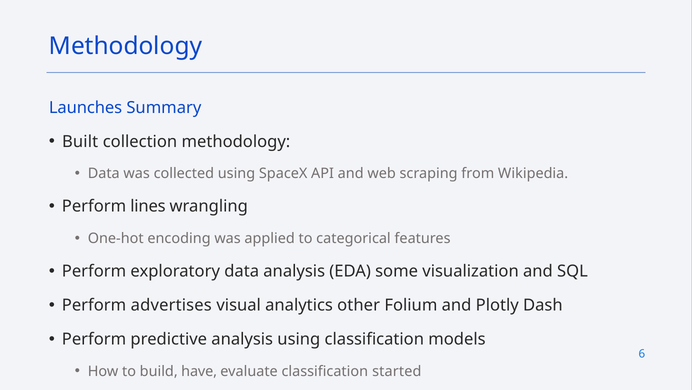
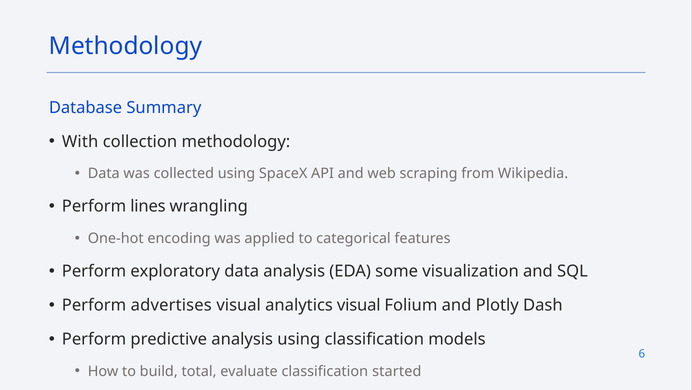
Launches: Launches -> Database (85, 107)
Built: Built -> With (80, 141)
analytics other: other -> visual (359, 305)
have: have -> total (199, 371)
